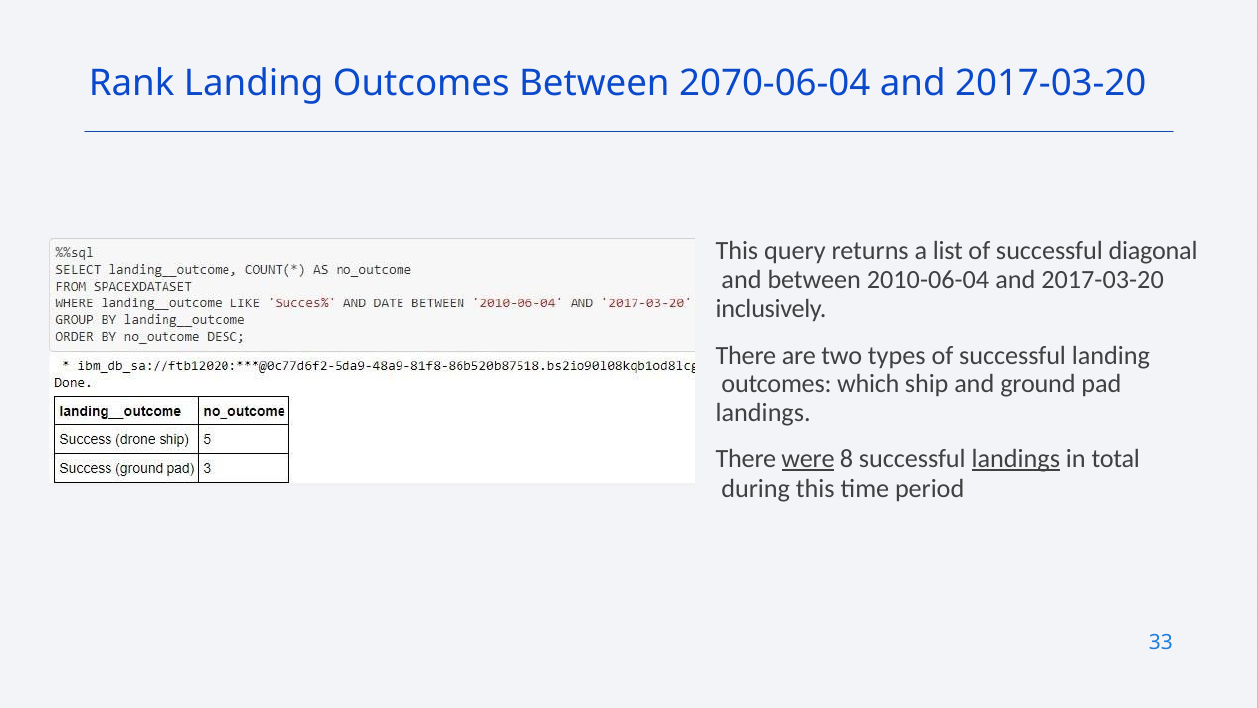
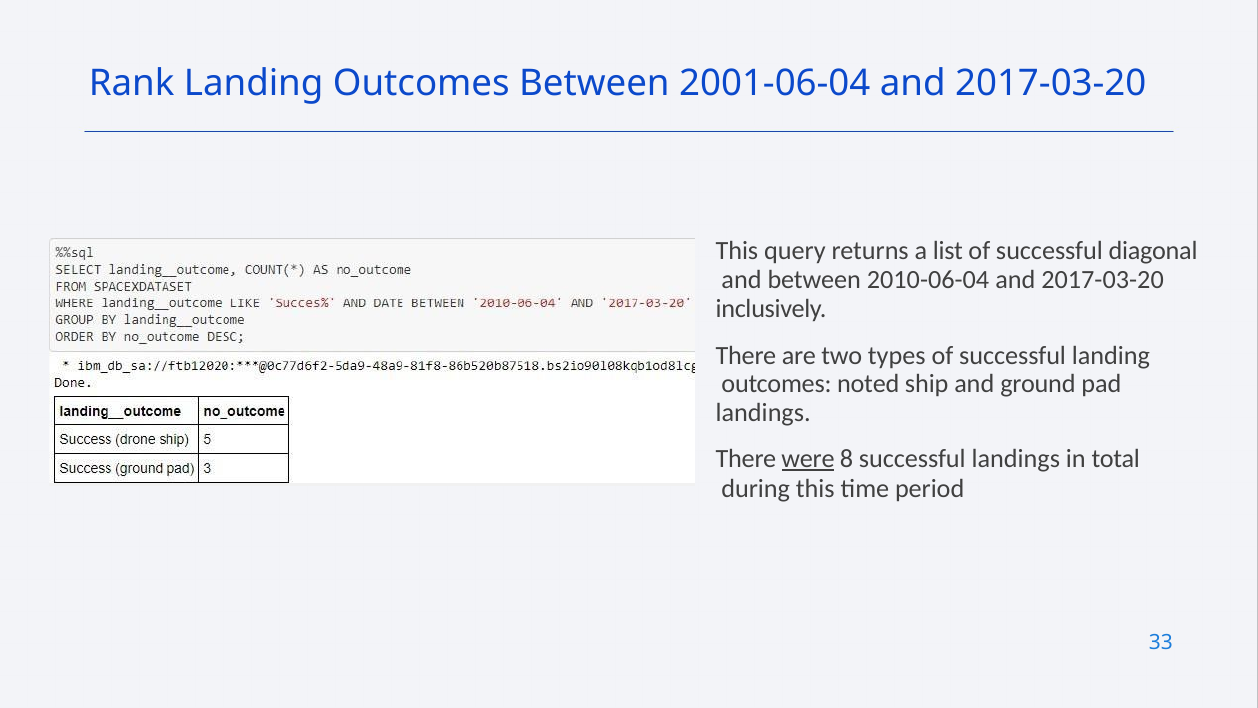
2070-06-04: 2070-06-04 -> 2001-06-04 (775, 84)
which: which -> noted (868, 384)
landings underline: present -> none (1016, 458)
